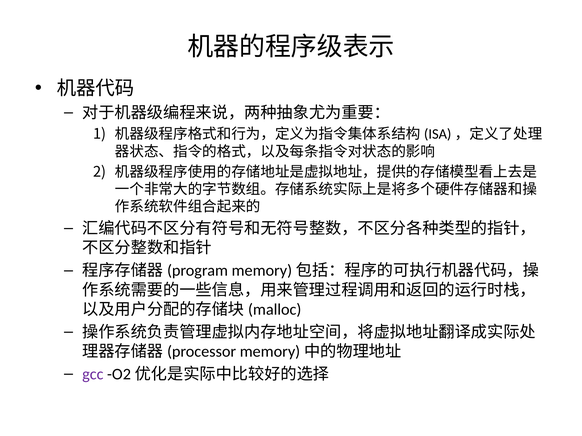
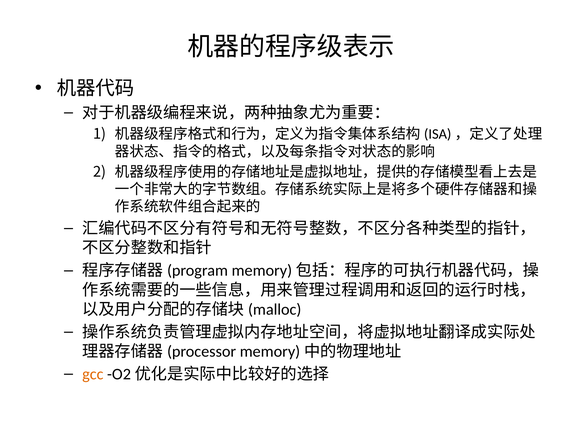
gcc colour: purple -> orange (93, 375)
